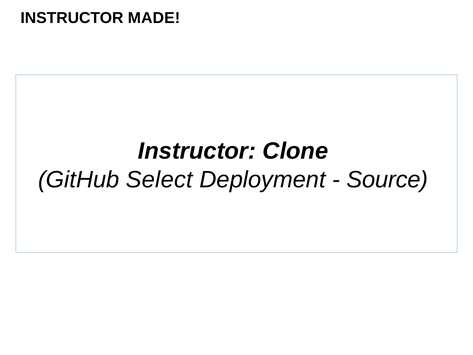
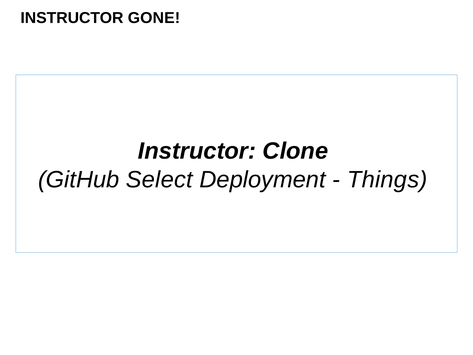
MADE: MADE -> GONE (154, 18)
Source: Source -> Things (387, 179)
